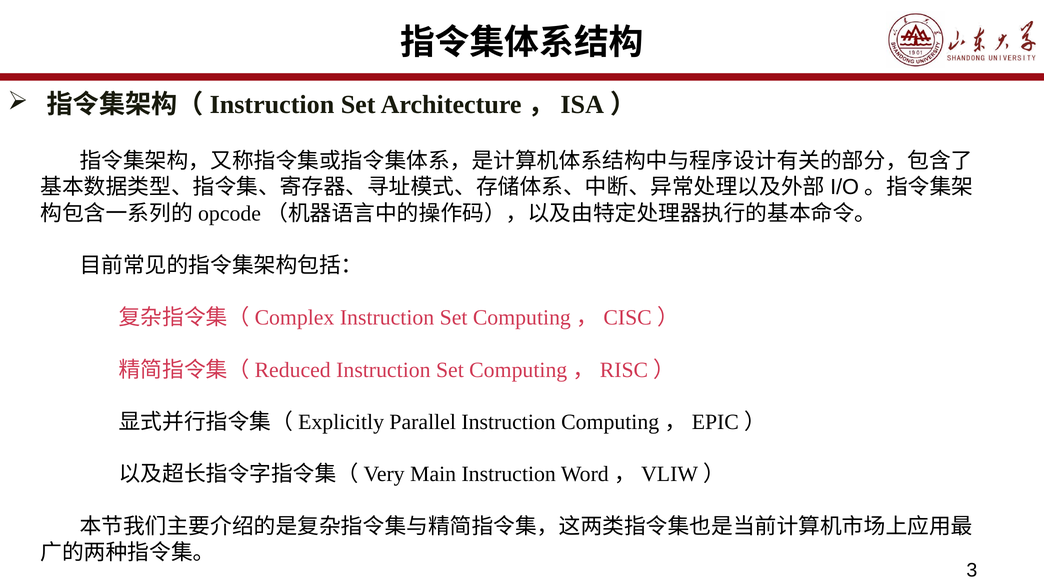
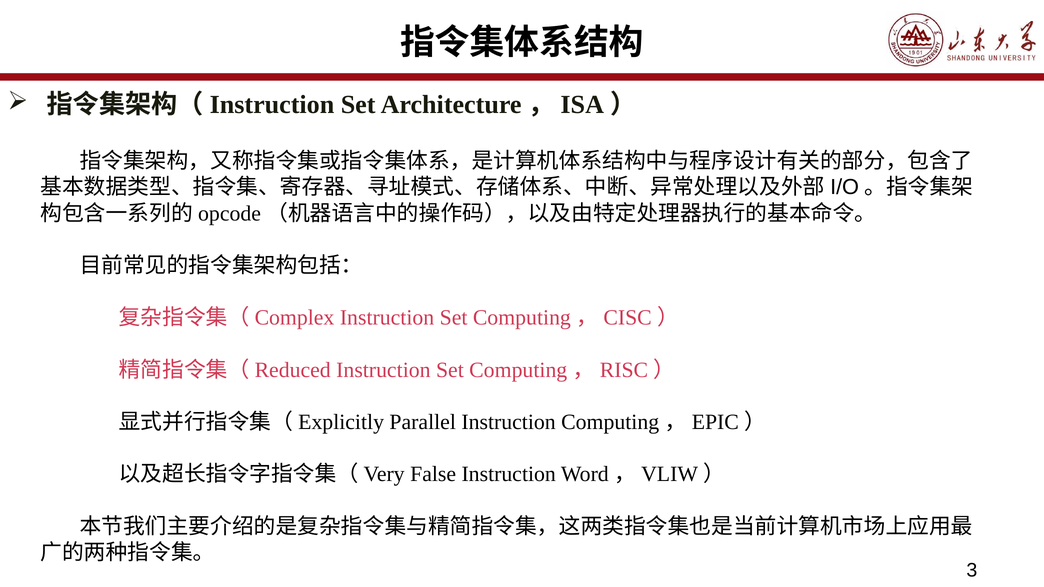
Main: Main -> False (433, 475)
